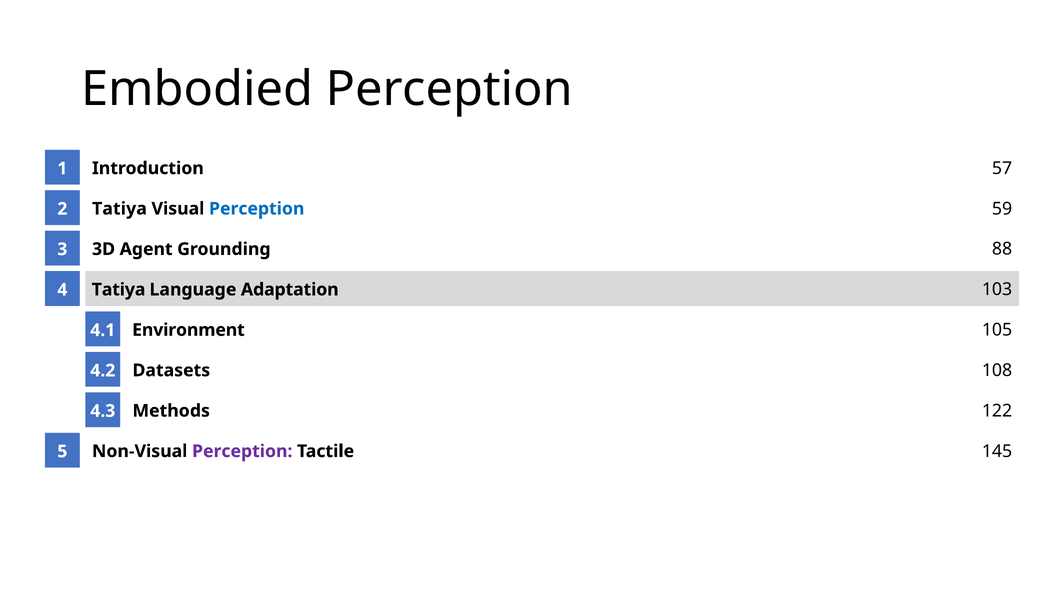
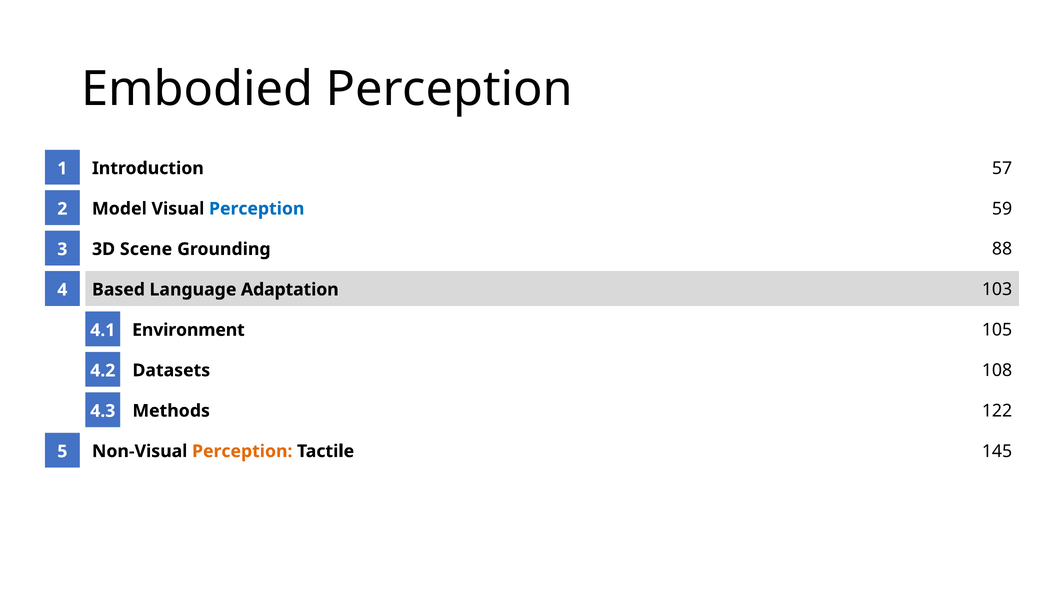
Tatiya: Tatiya -> Model (119, 209)
Agent: Agent -> Scene (146, 249)
Tatiya: Tatiya -> Based (119, 290)
Perception colour: purple -> orange (242, 452)
